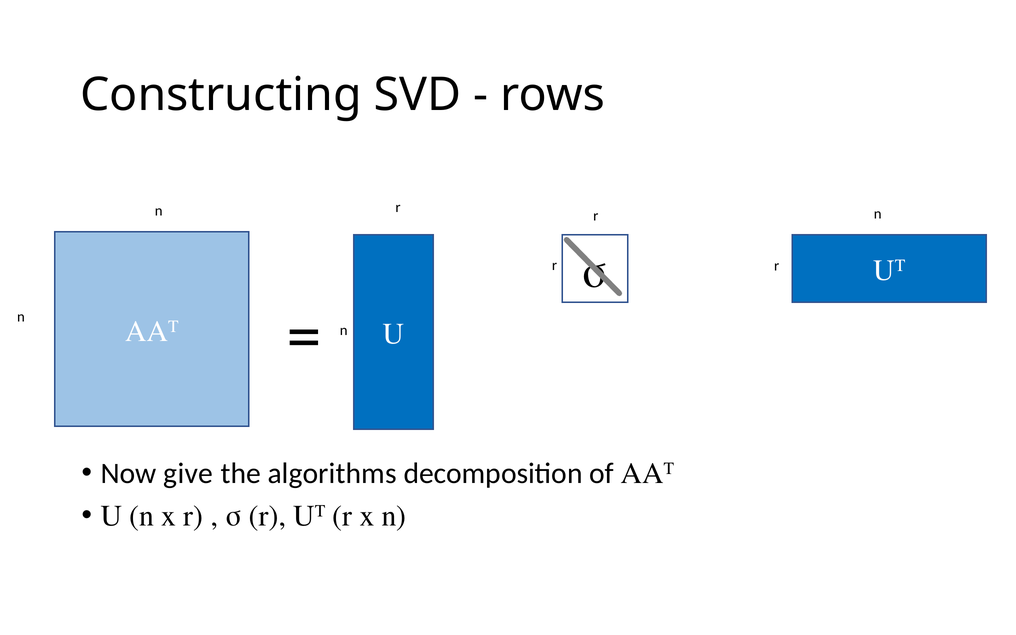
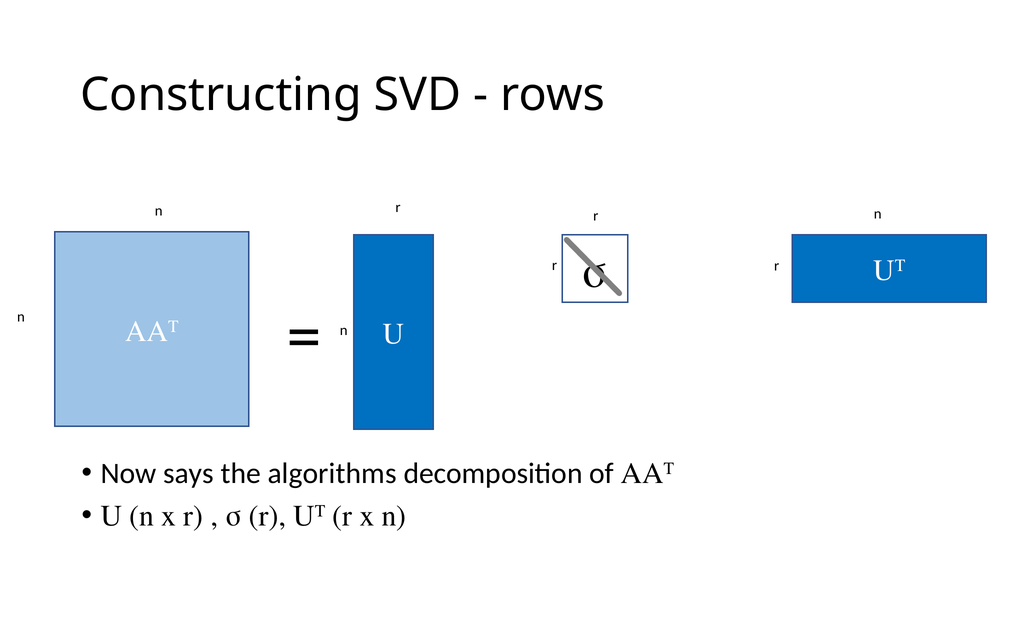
give: give -> says (188, 473)
